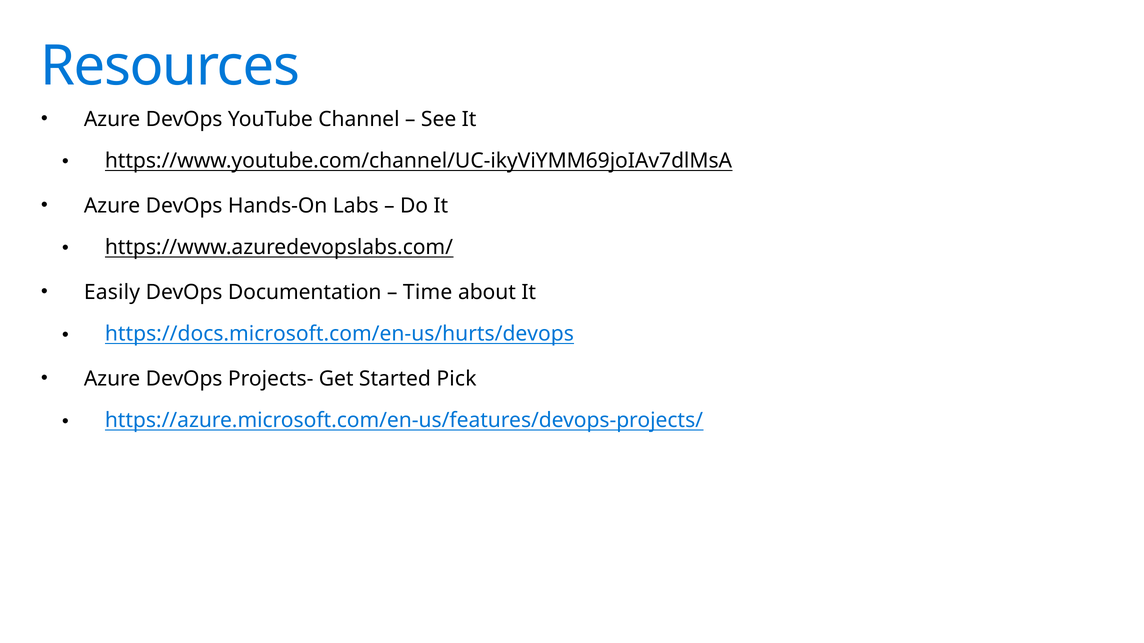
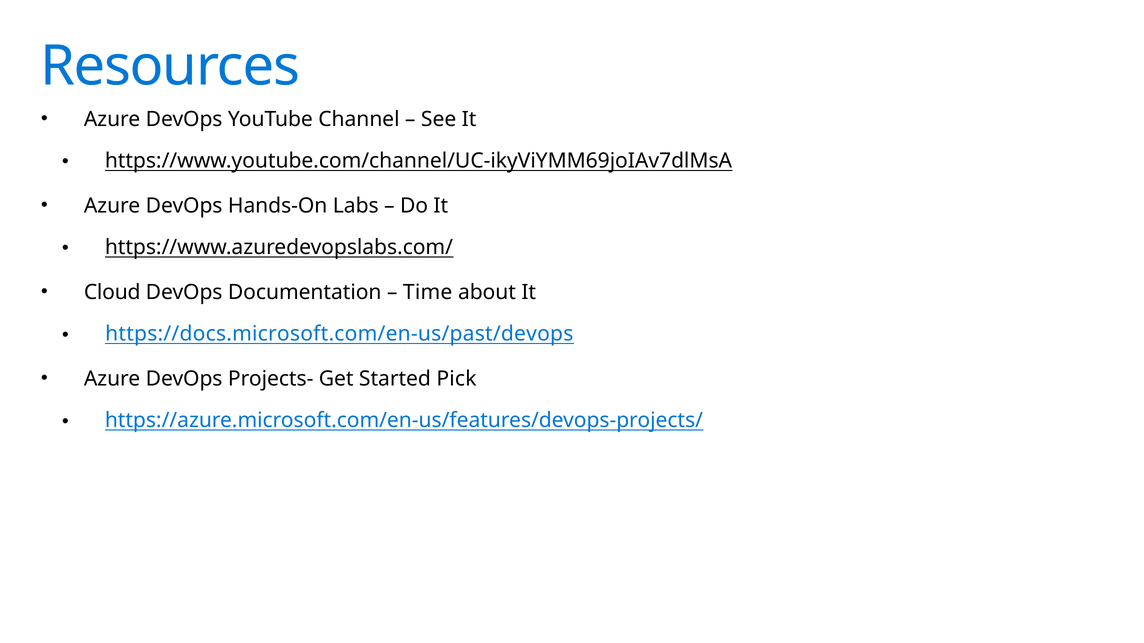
Easily: Easily -> Cloud (112, 292)
https://docs.microsoft.com/en-us/hurts/devops: https://docs.microsoft.com/en-us/hurts/devops -> https://docs.microsoft.com/en-us/past/devops (339, 334)
